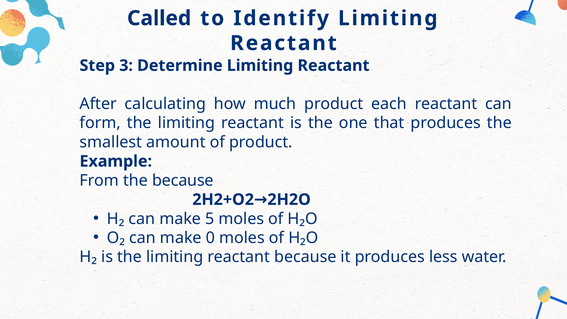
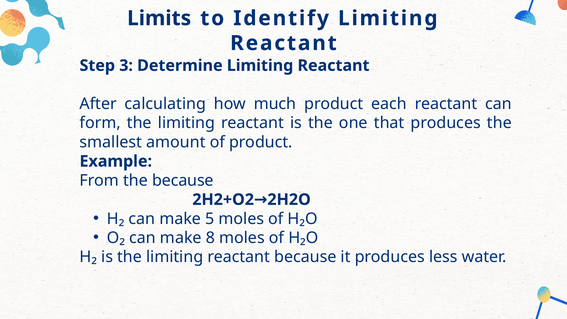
Called: Called -> Limits (159, 18)
0: 0 -> 8 (210, 238)
